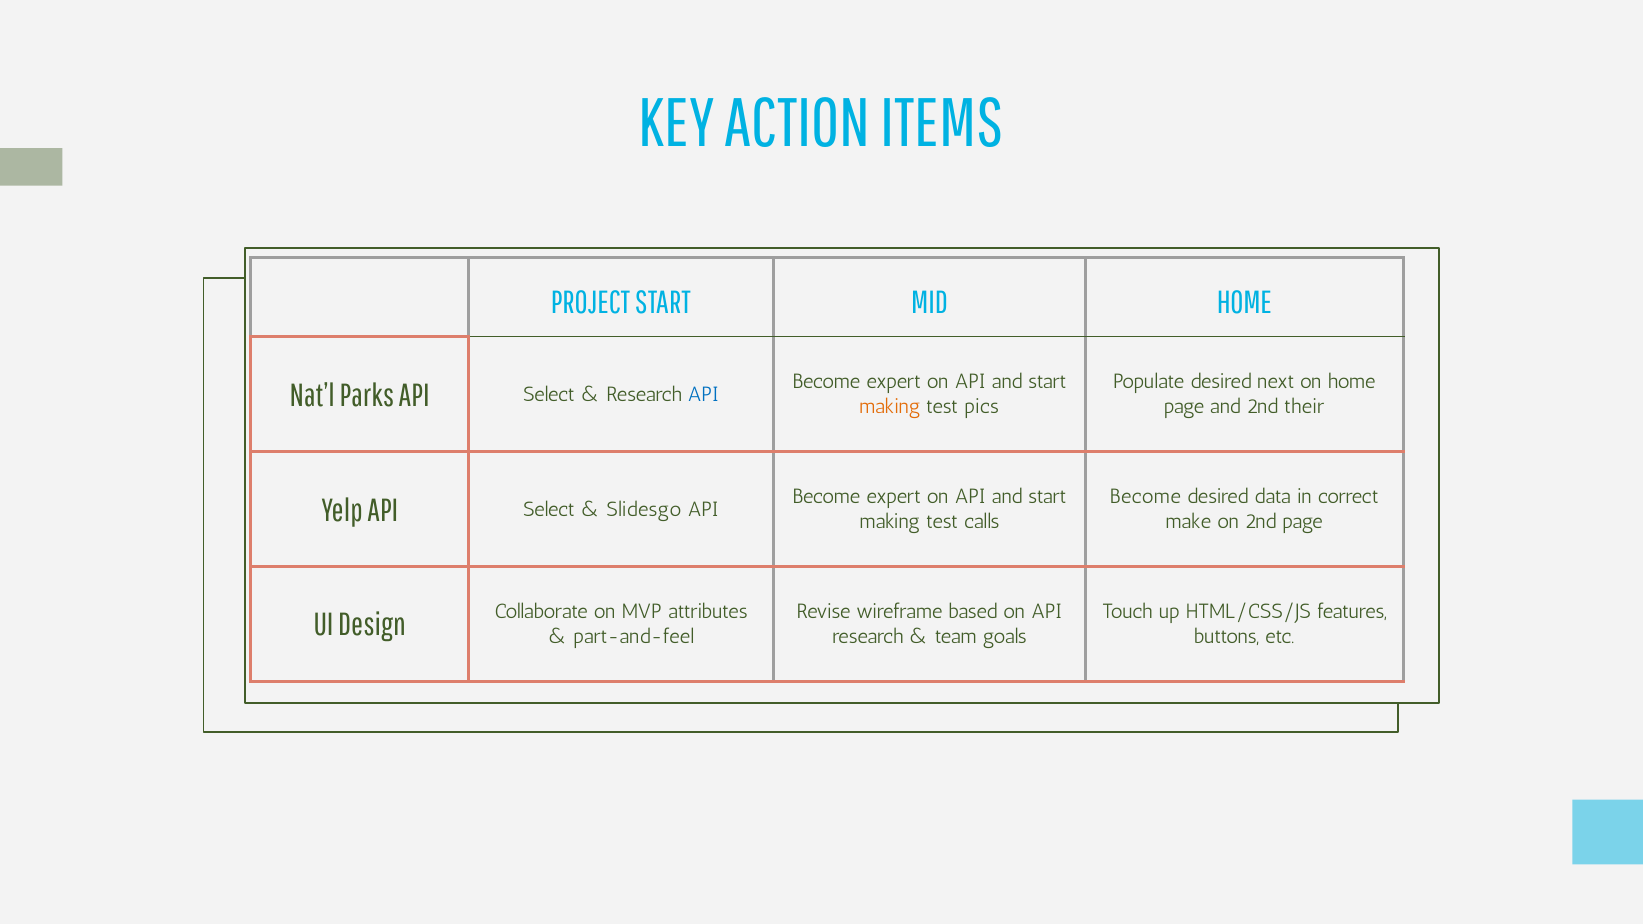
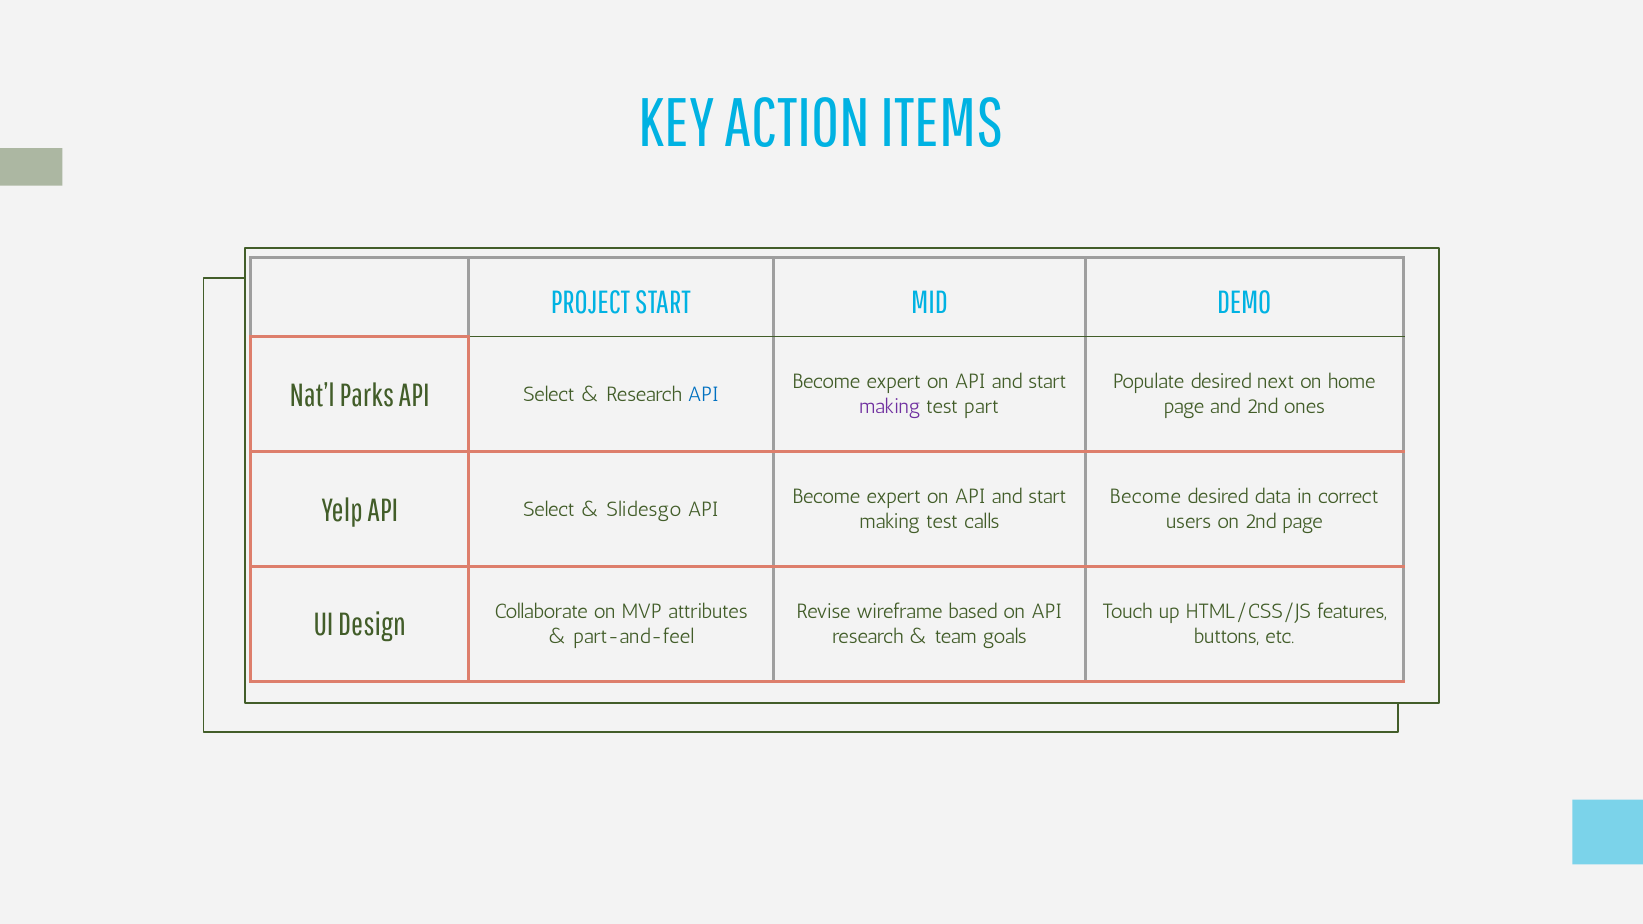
MID HOME: HOME -> DEMO (1244, 304)
making colour: orange -> purple (890, 407)
pics: pics -> part (982, 407)
their: their -> ones (1304, 407)
make: make -> users (1188, 522)
